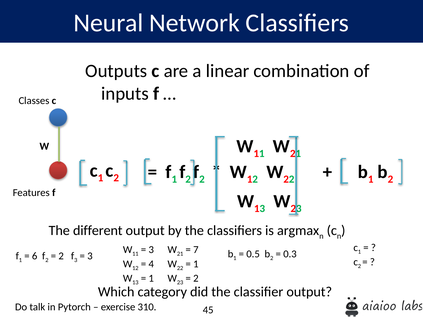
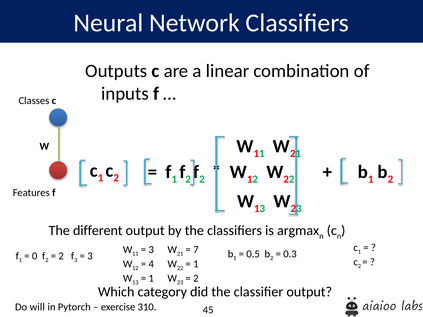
6: 6 -> 0 (35, 256)
talk: talk -> will (37, 307)
